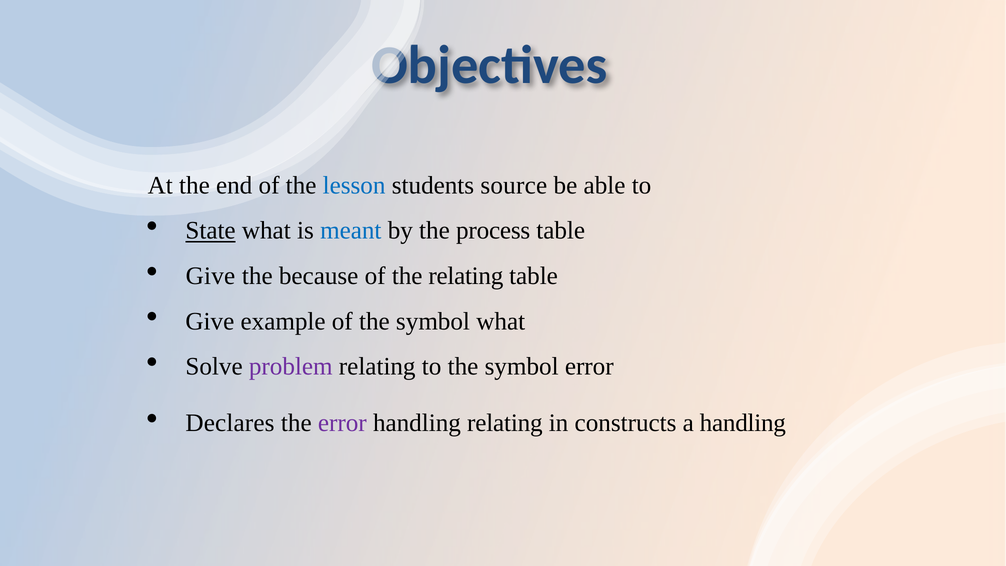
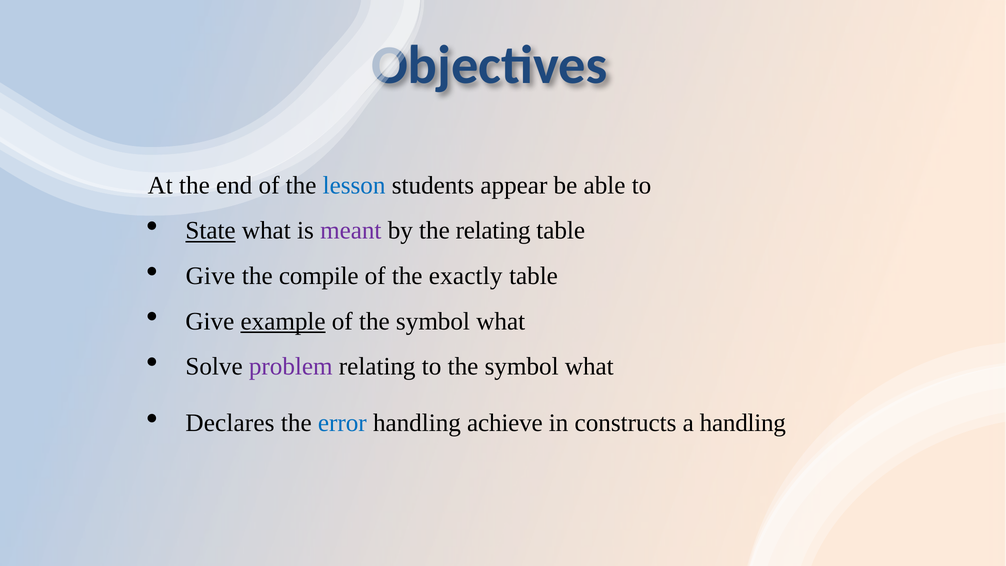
source: source -> appear (514, 185)
meant colour: blue -> purple (351, 231)
the process: process -> relating (493, 231)
because: because -> compile (319, 276)
the relating: relating -> exactly (466, 276)
example underline: none -> present (283, 321)
to the symbol error: error -> what (589, 366)
error colour: purple -> blue (342, 423)
handling relating: relating -> achieve (505, 423)
